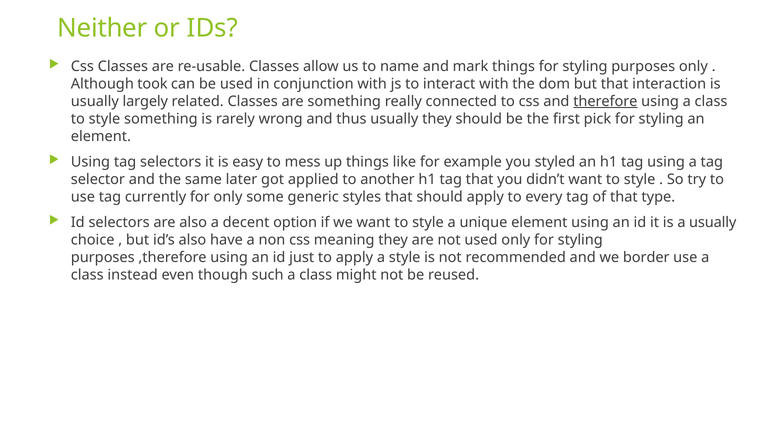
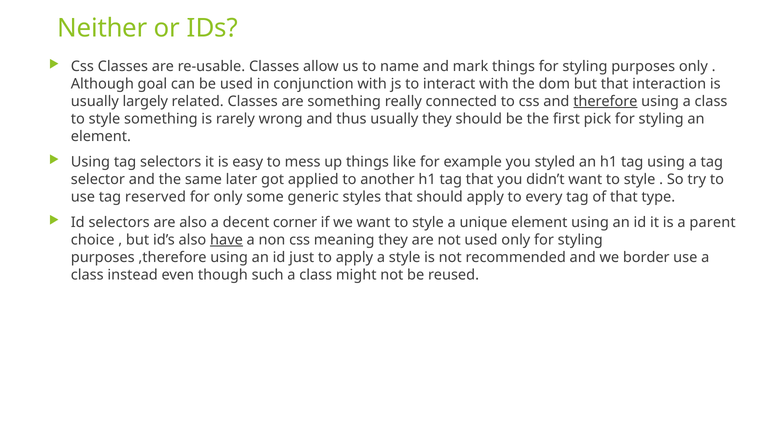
took: took -> goal (152, 84)
currently: currently -> reserved (155, 197)
option: option -> corner (295, 222)
a usually: usually -> parent (713, 222)
have underline: none -> present (226, 240)
